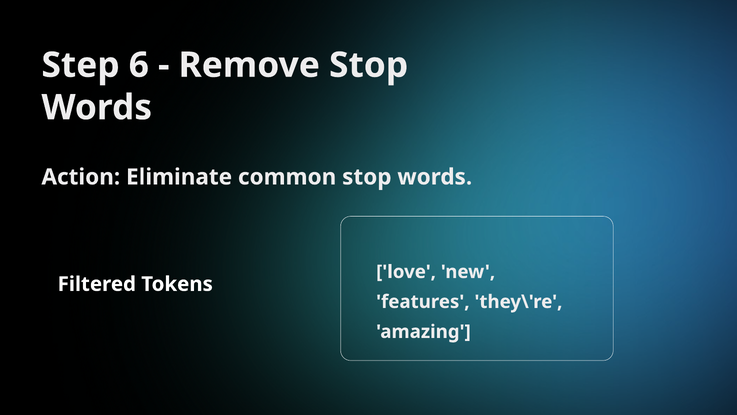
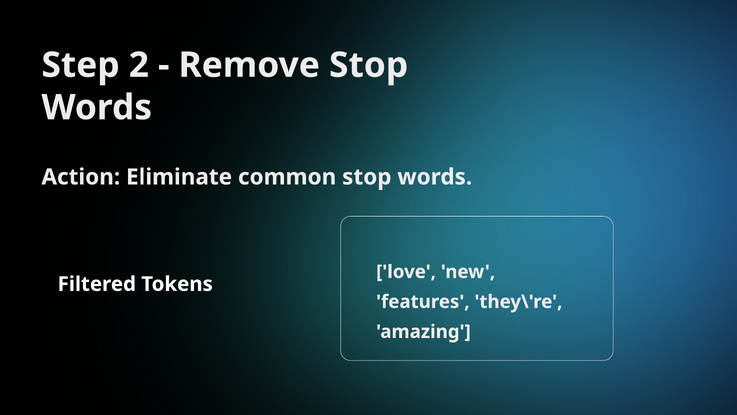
6: 6 -> 2 (139, 65)
